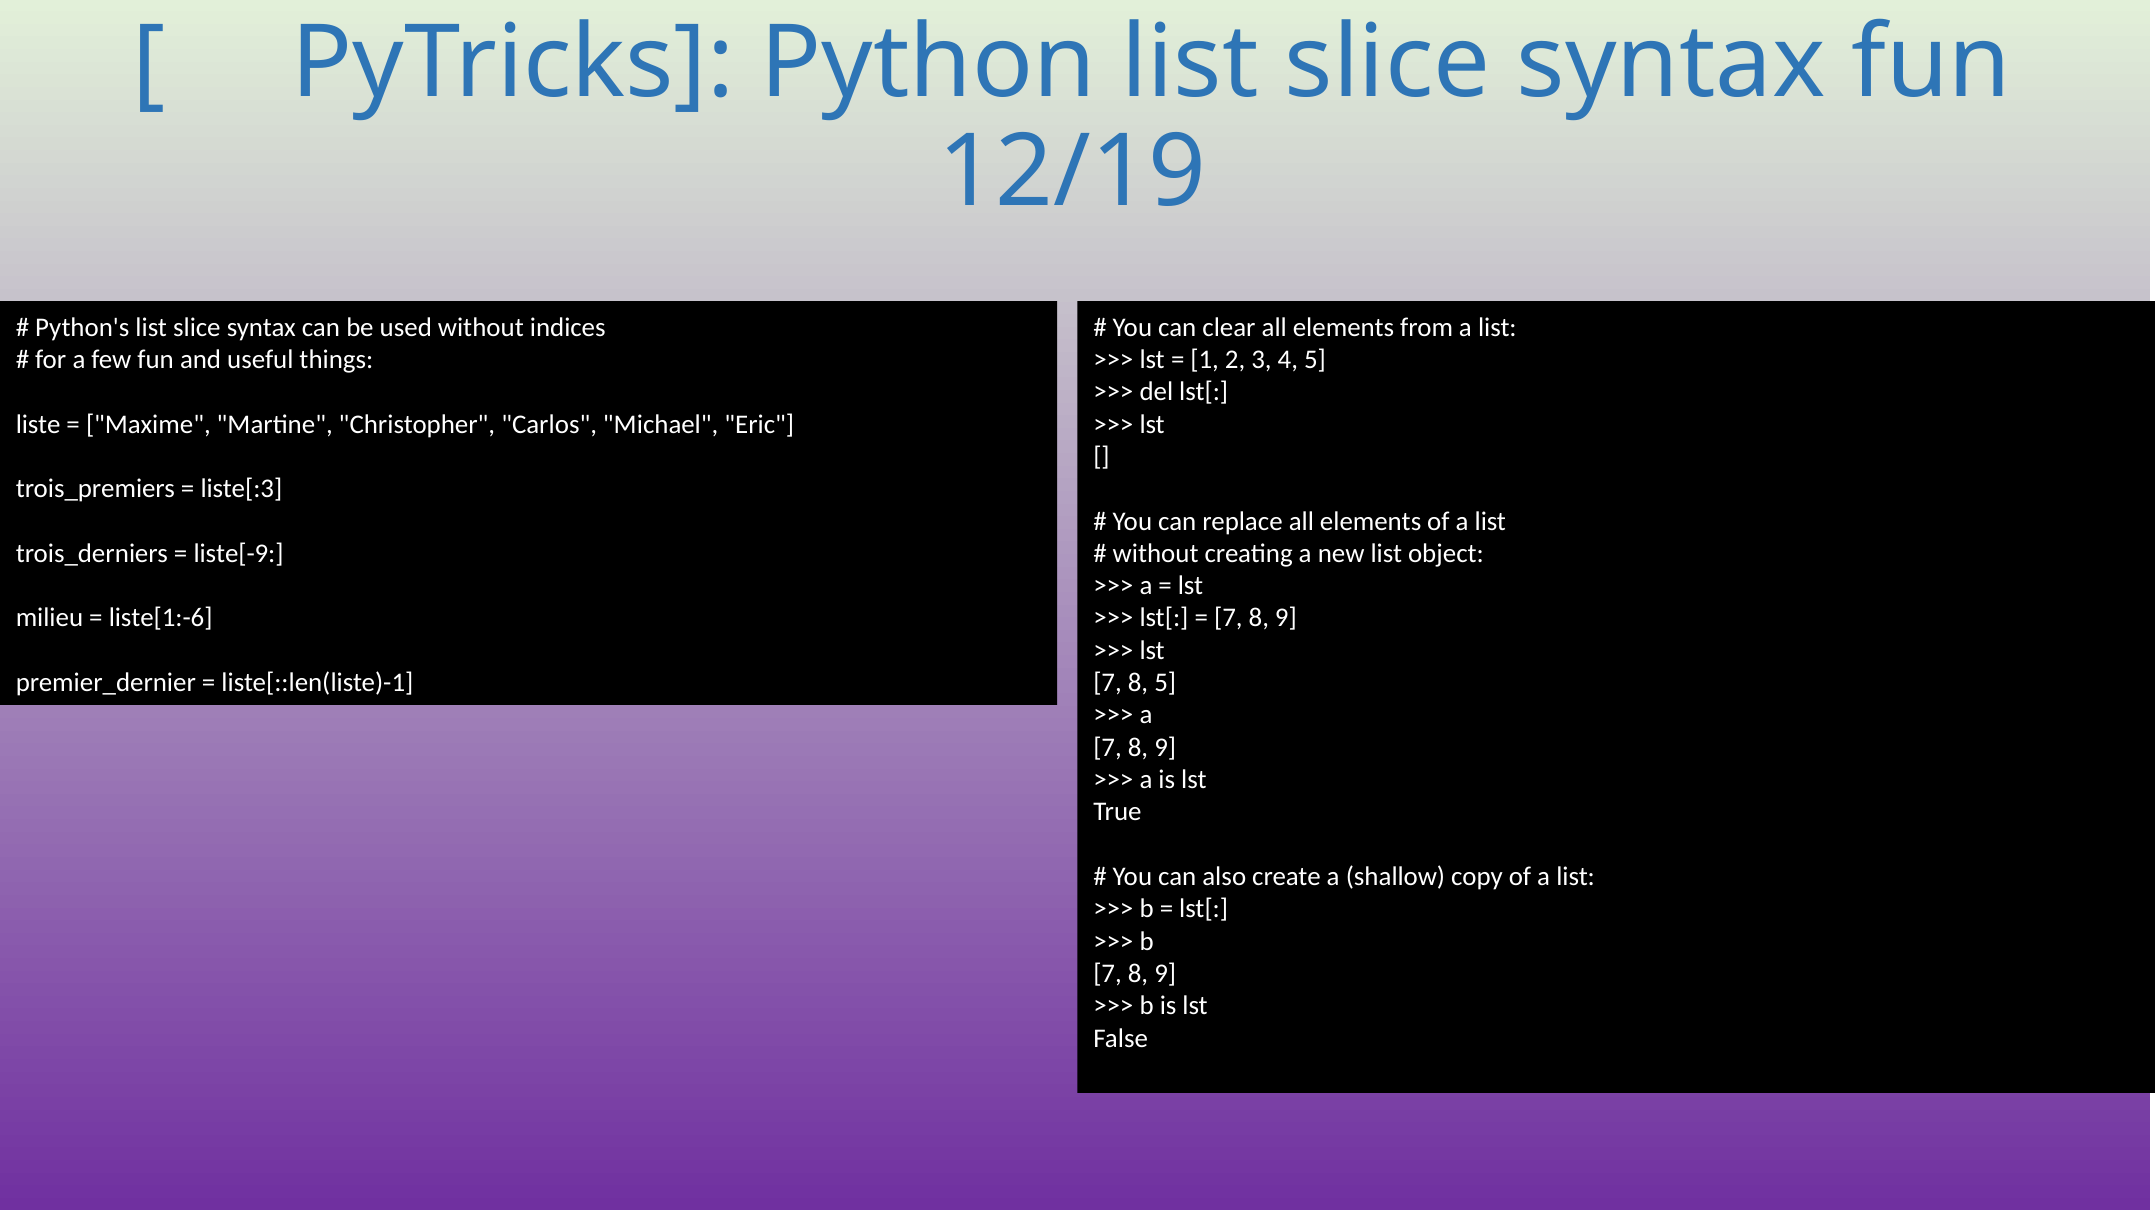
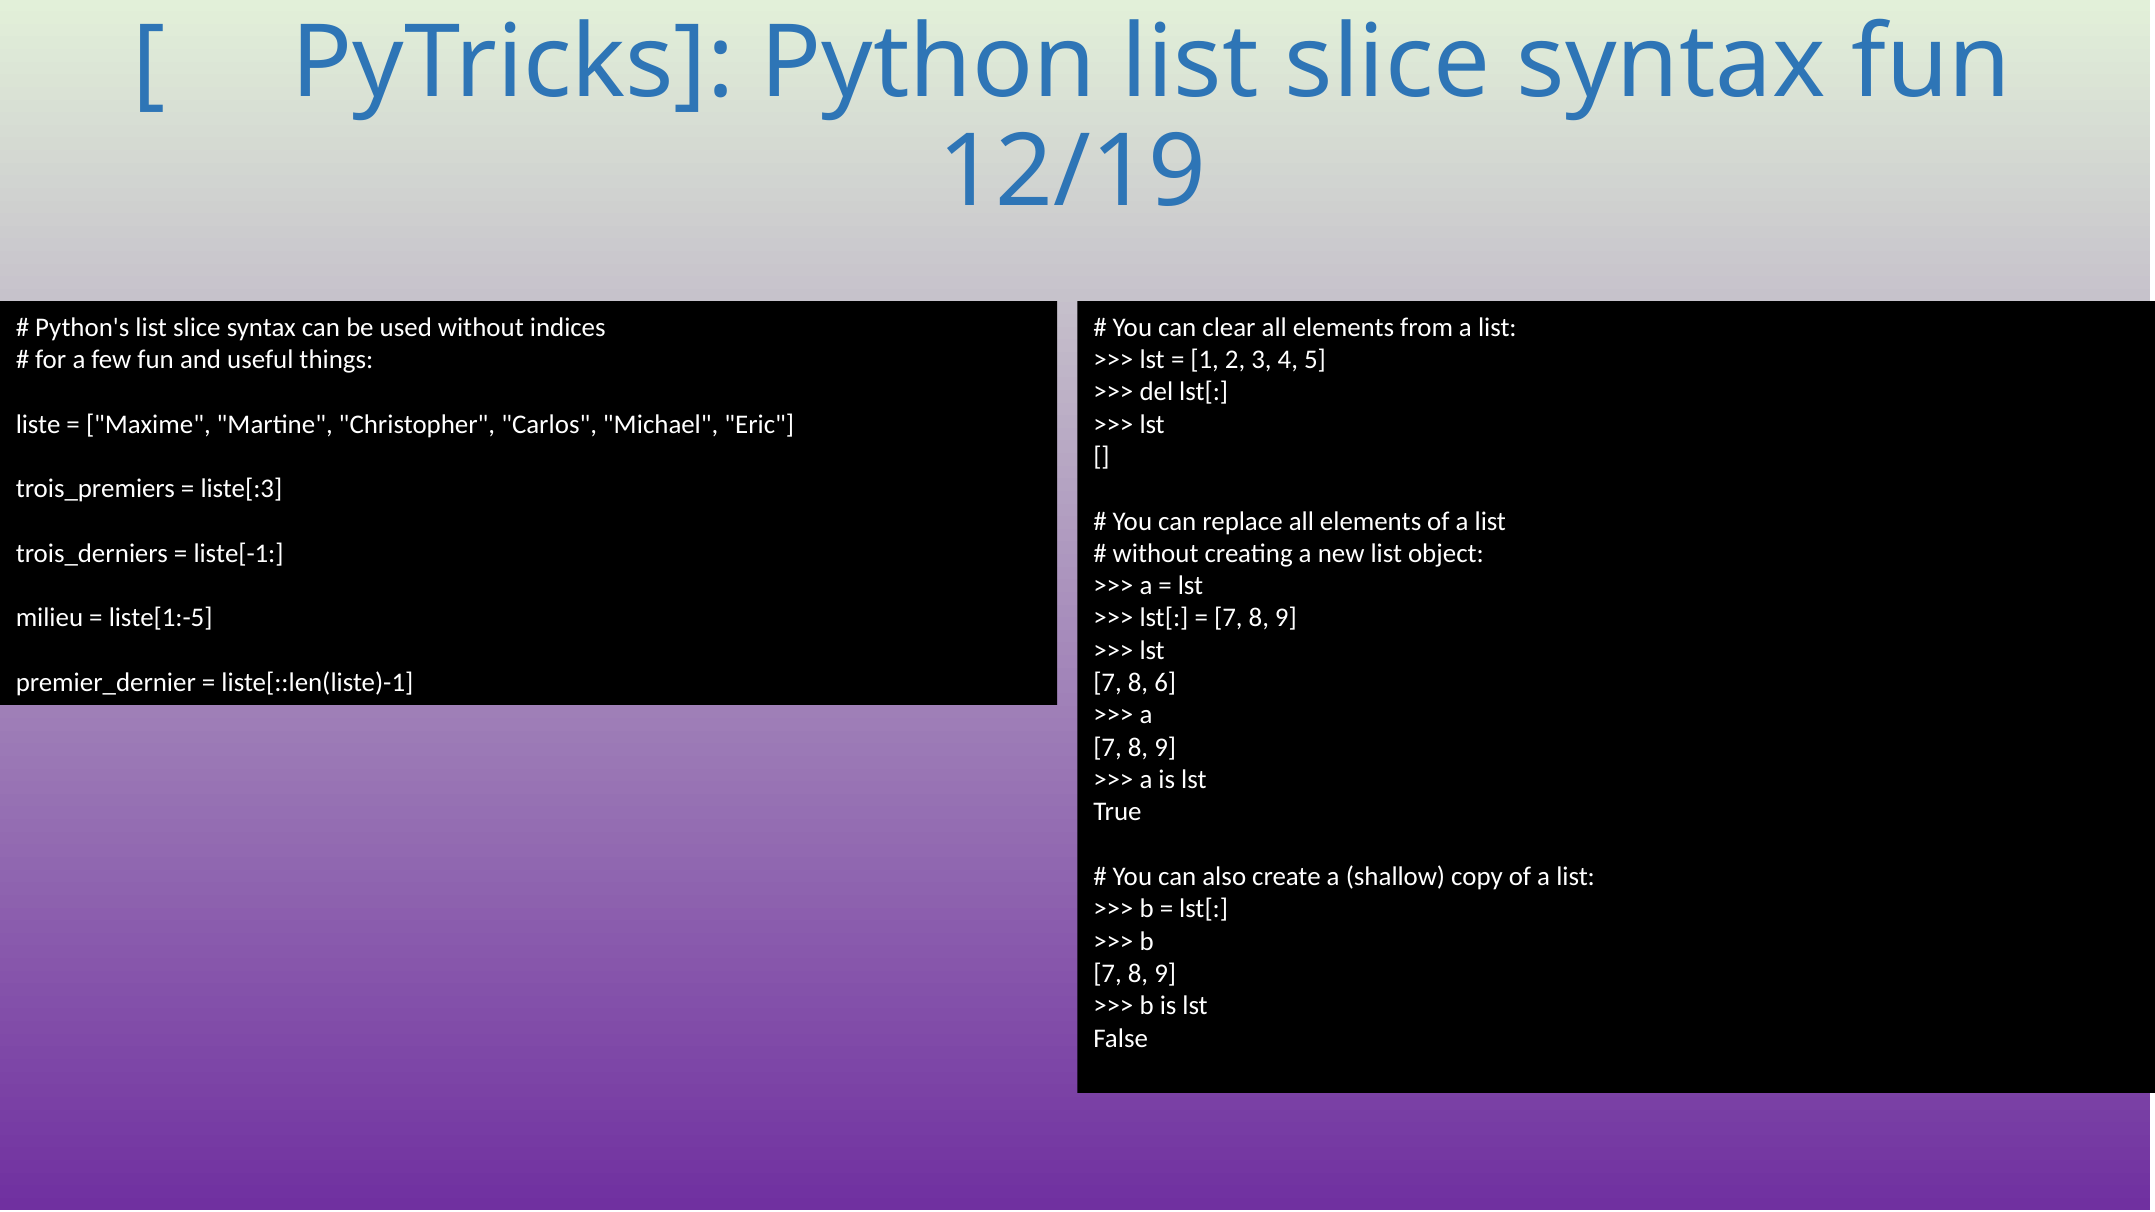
liste[-9: liste[-9 -> liste[-1 (239, 554)
liste[1:-6: liste[1:-6 -> liste[1:-5 (161, 618)
8 5: 5 -> 6 (1165, 683)
